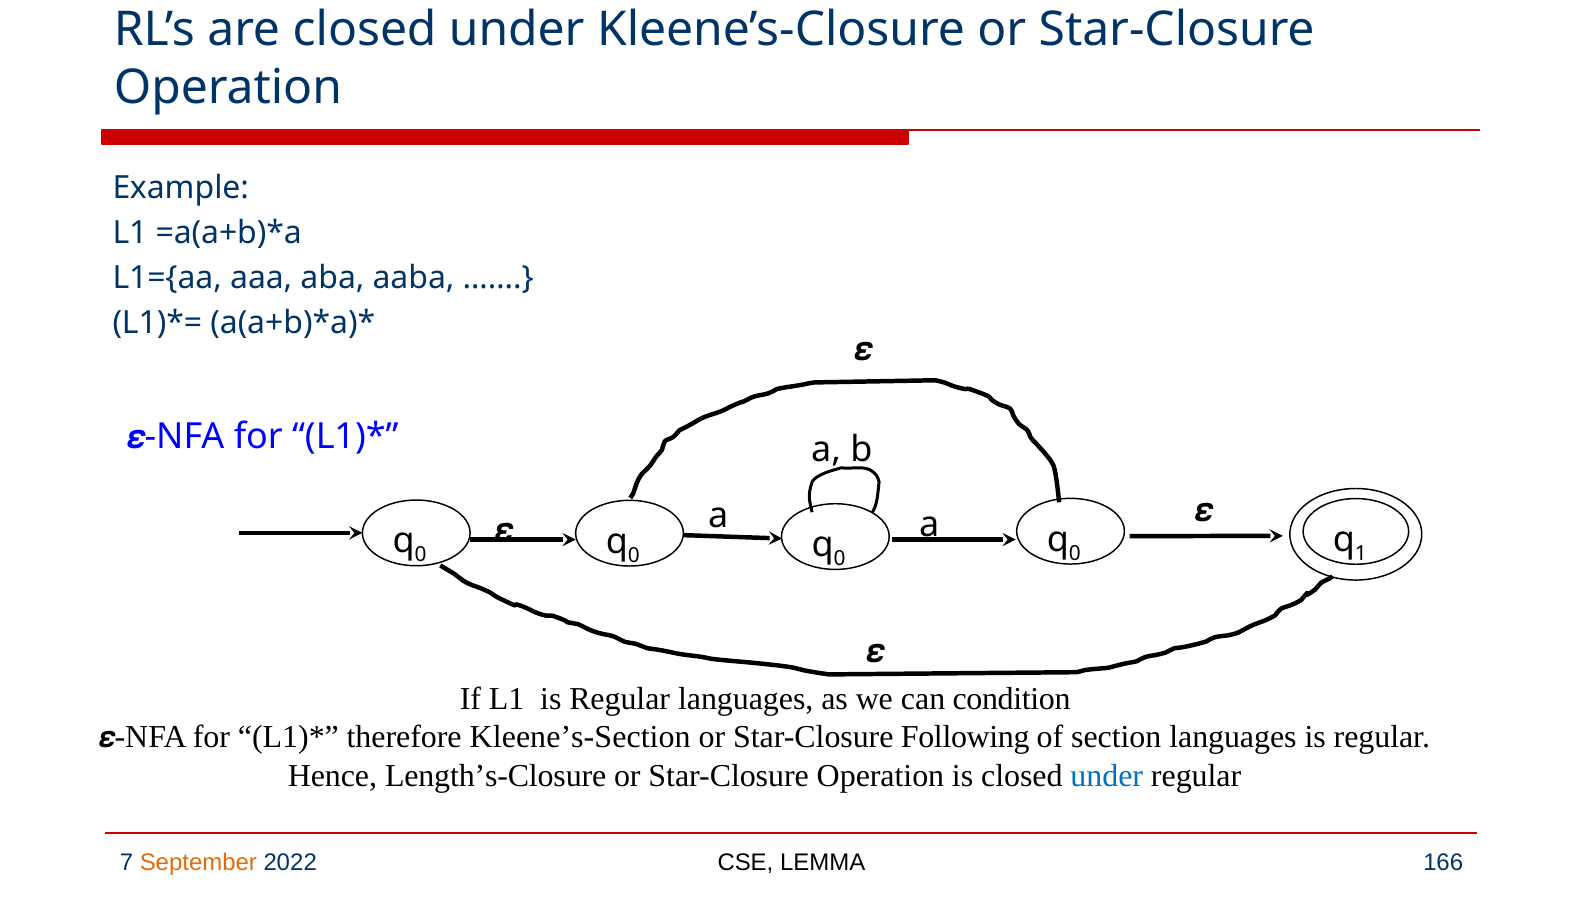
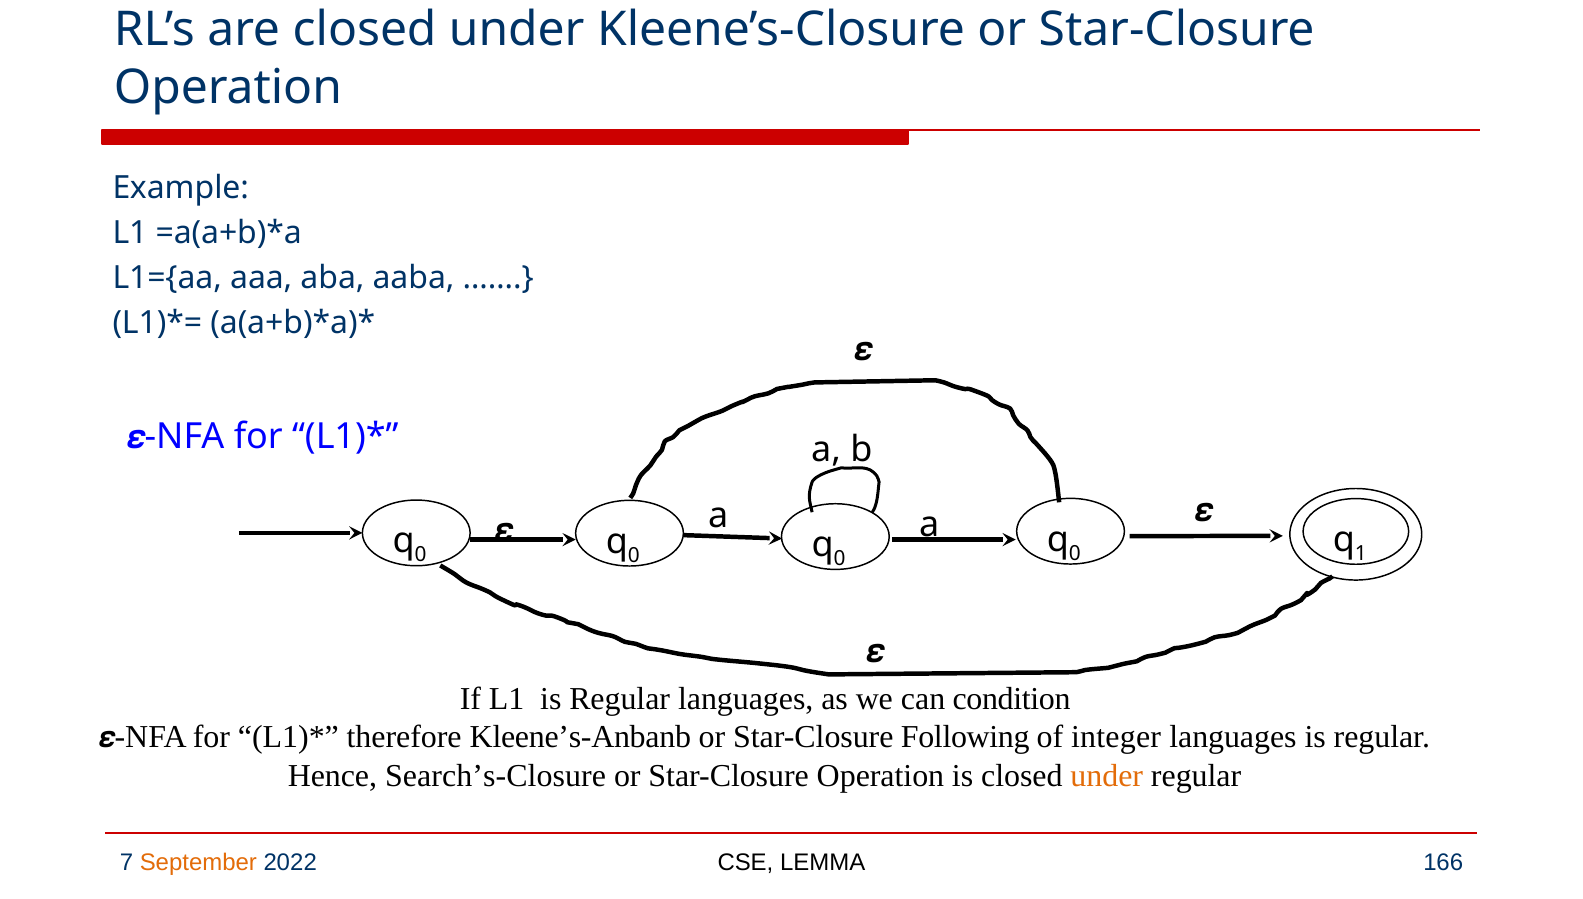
Kleene’s-Section: Kleene’s-Section -> Kleene’s-Anbanb (580, 737)
section: section -> integer (1116, 737)
Length’s-Closure: Length’s-Closure -> Search’s-Closure (496, 776)
under colour: blue -> orange (1107, 776)
